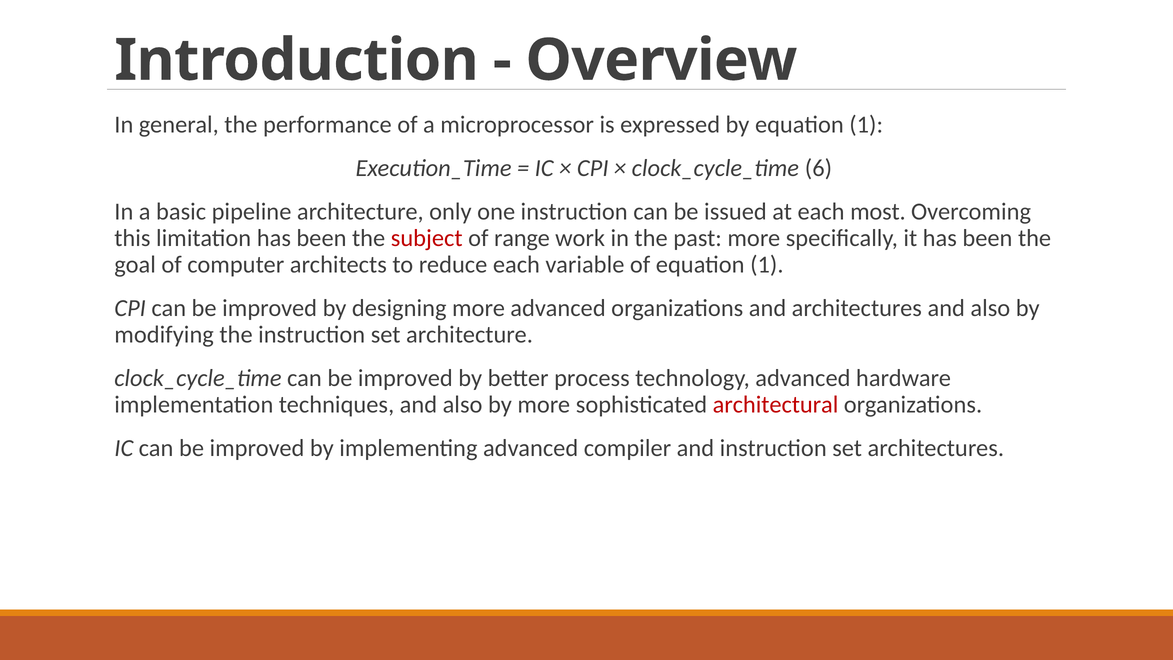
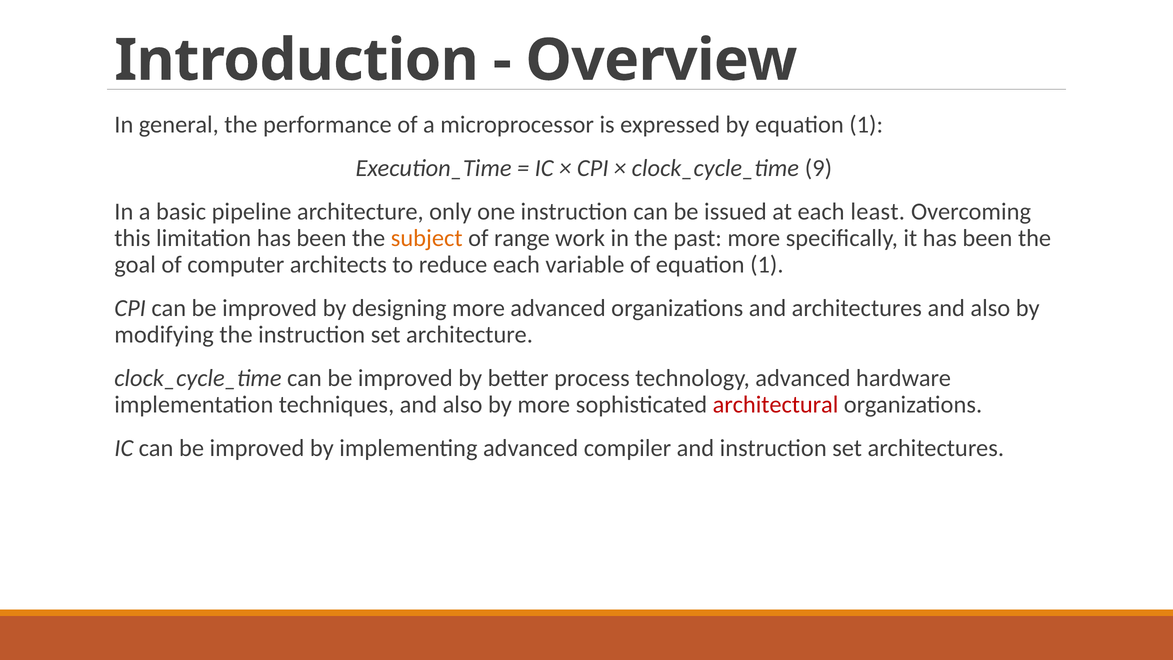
6: 6 -> 9 (818, 168)
most: most -> least (878, 212)
subject colour: red -> orange (427, 238)
